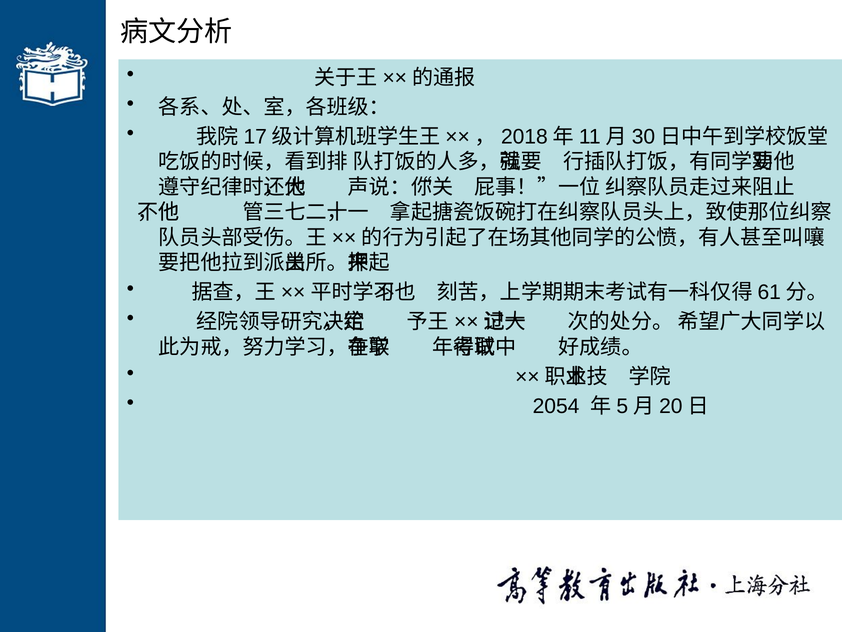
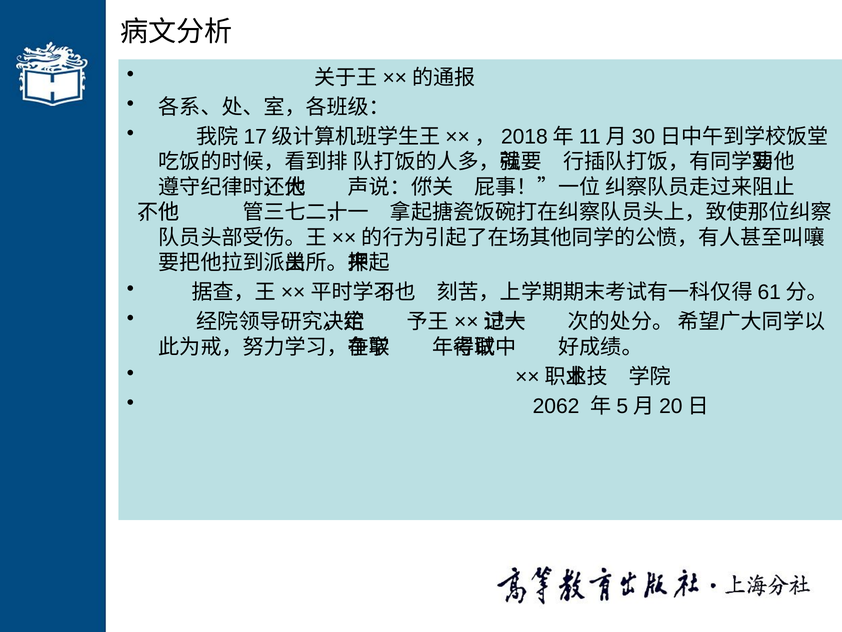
2054: 2054 -> 2062 (556, 406)
